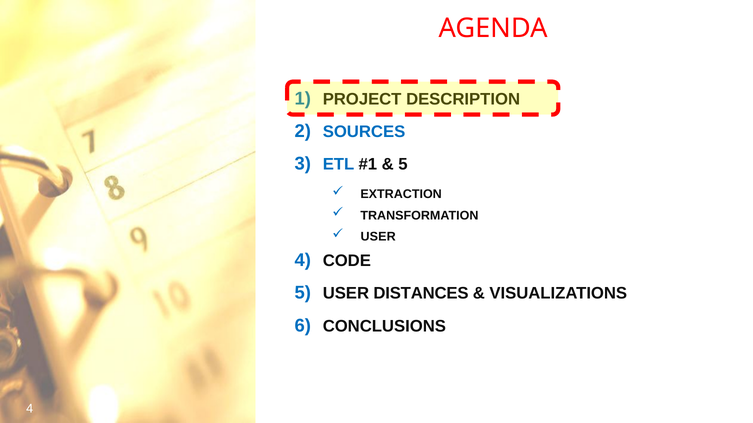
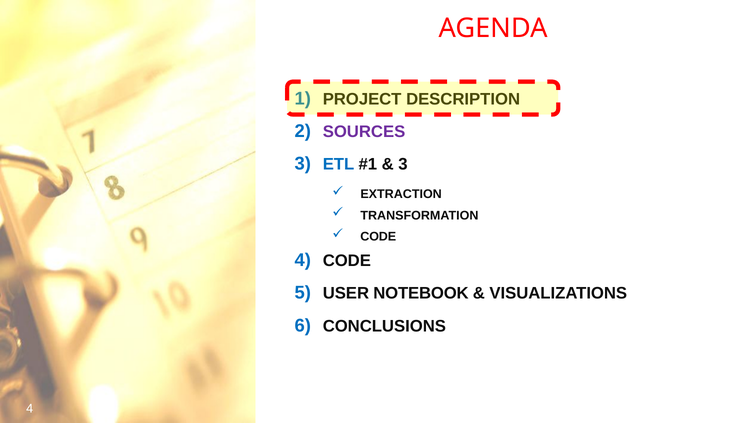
SOURCES colour: blue -> purple (364, 132)
5: 5 -> 3 (403, 165)
USER: USER -> CODE (378, 237)
DISTANCES: DISTANCES -> NOTEBOOK (421, 294)
